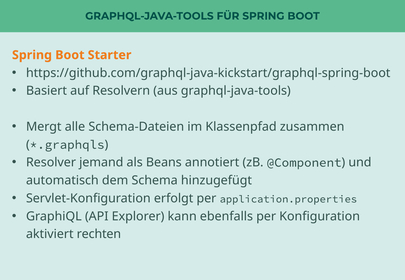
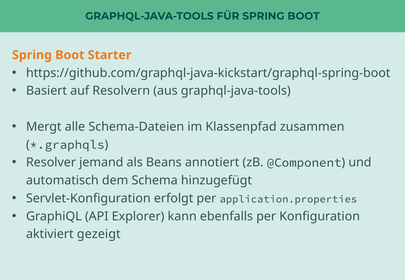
rechten: rechten -> gezeigt (99, 235)
